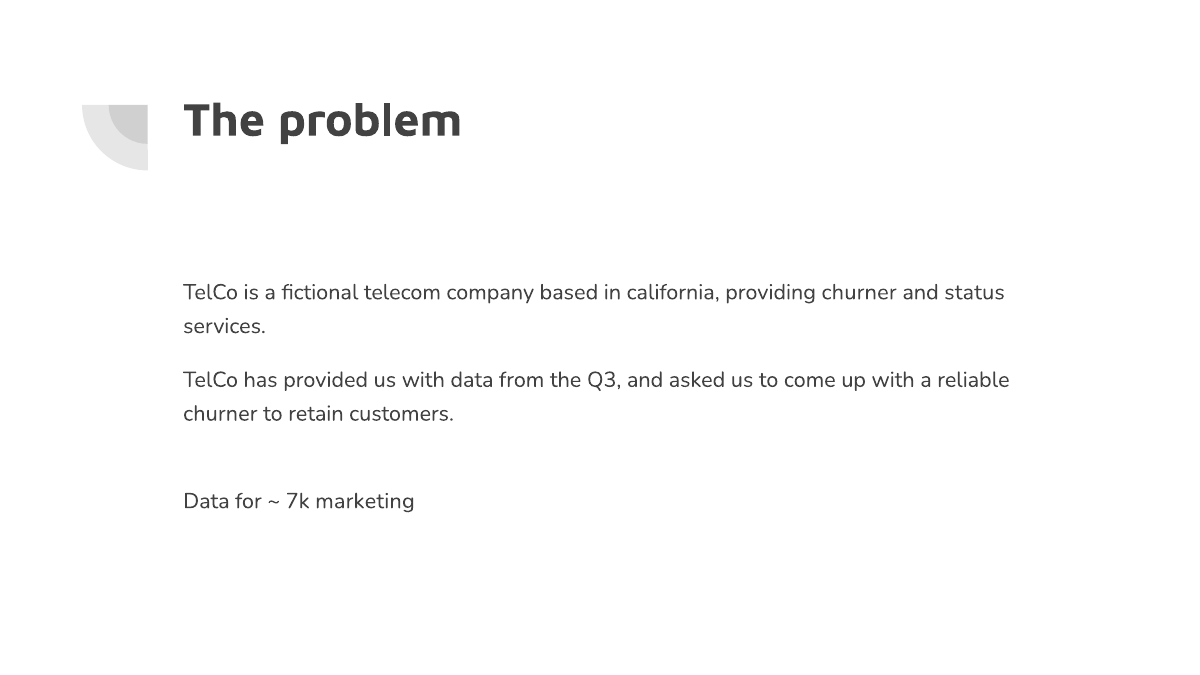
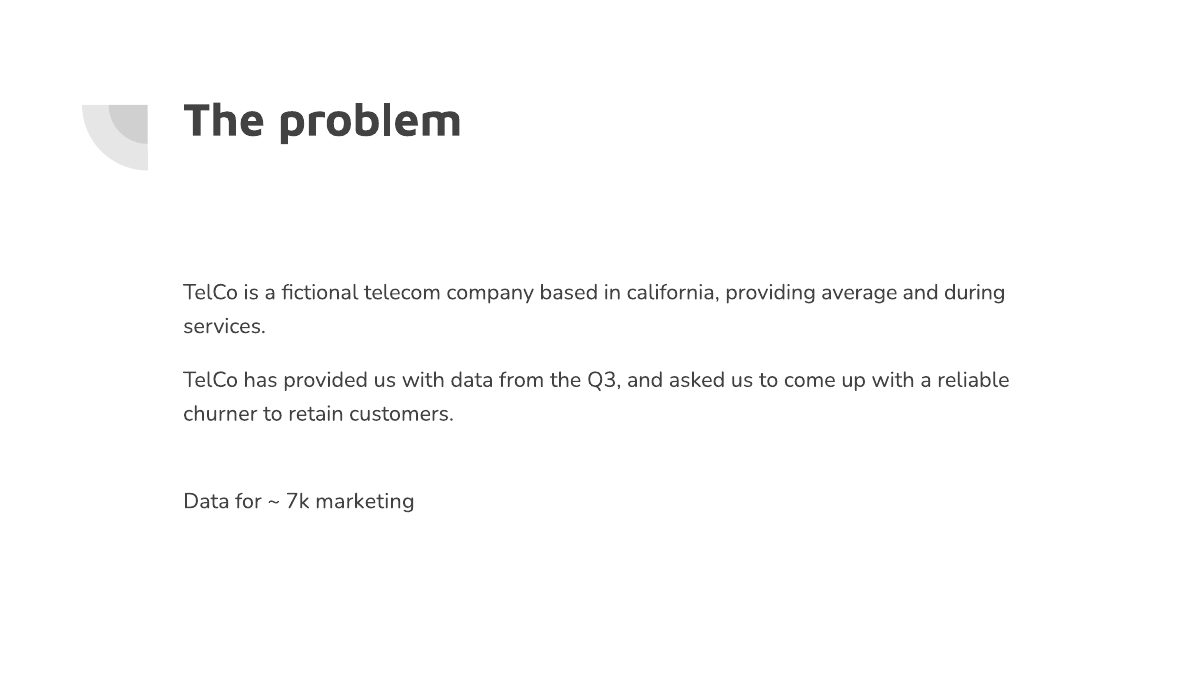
providing churner: churner -> average (859, 292)
status: status -> during (975, 292)
